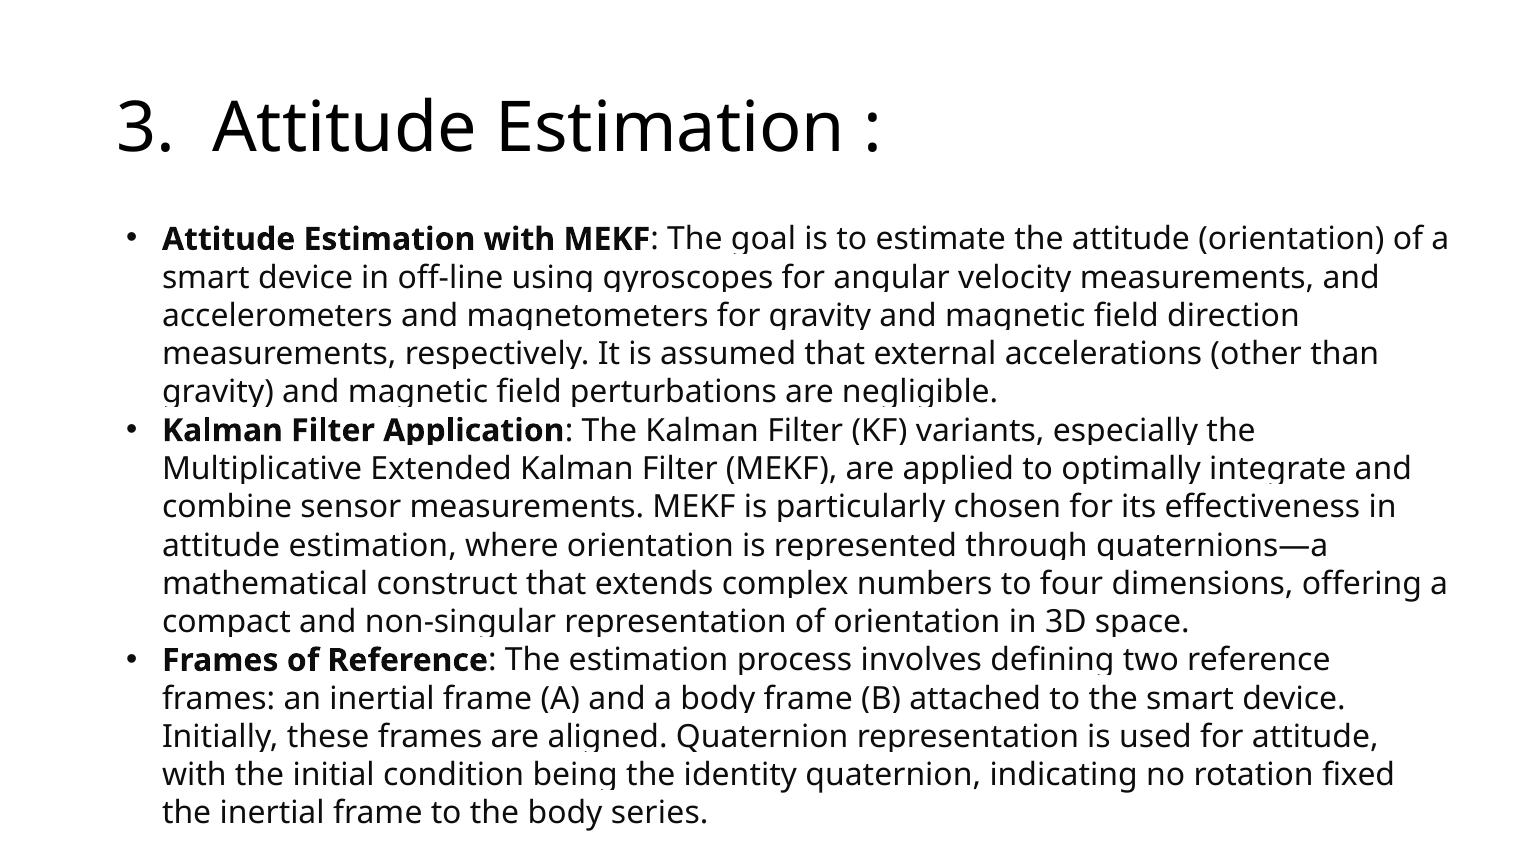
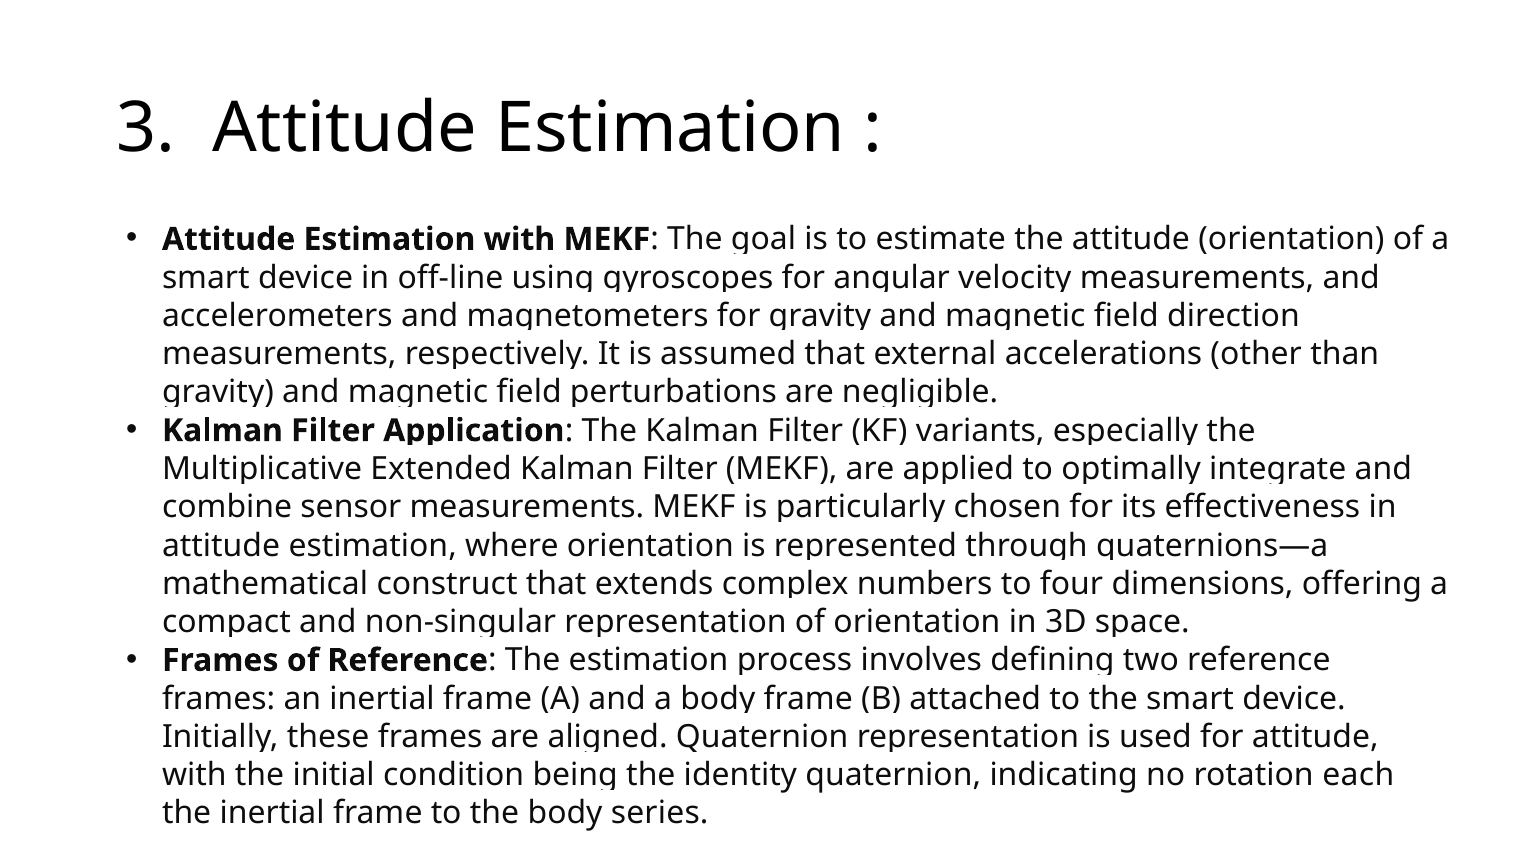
fixed: fixed -> each (1358, 775)
